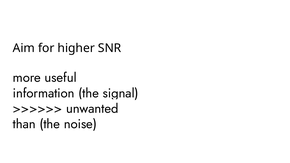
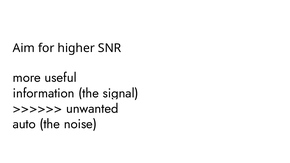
than: than -> auto (24, 124)
